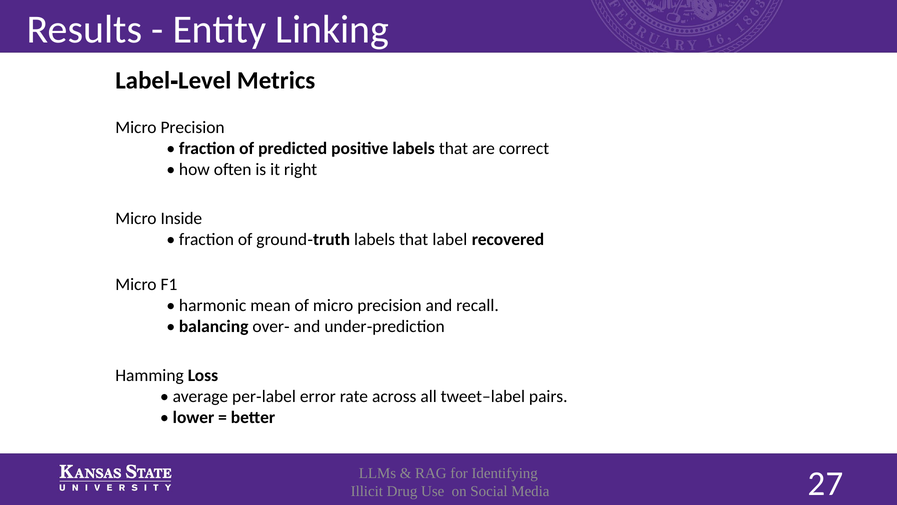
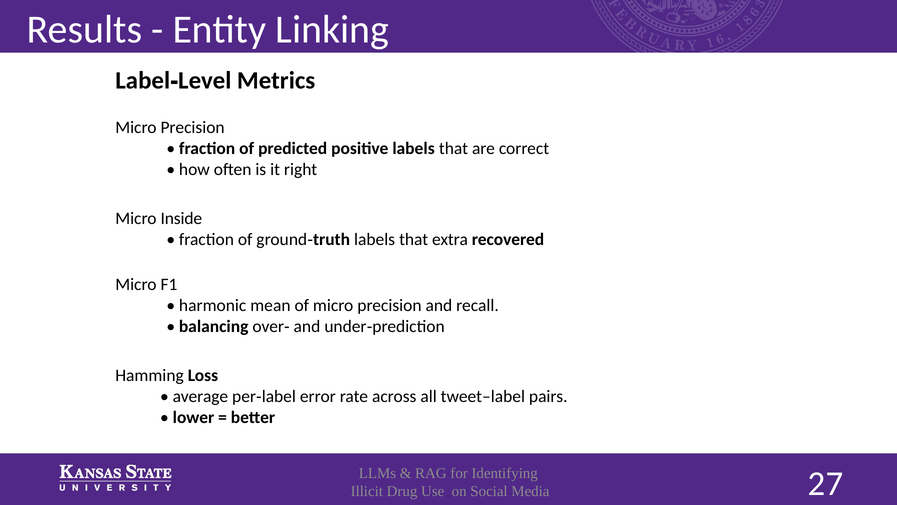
that label: label -> extra (450, 239)
